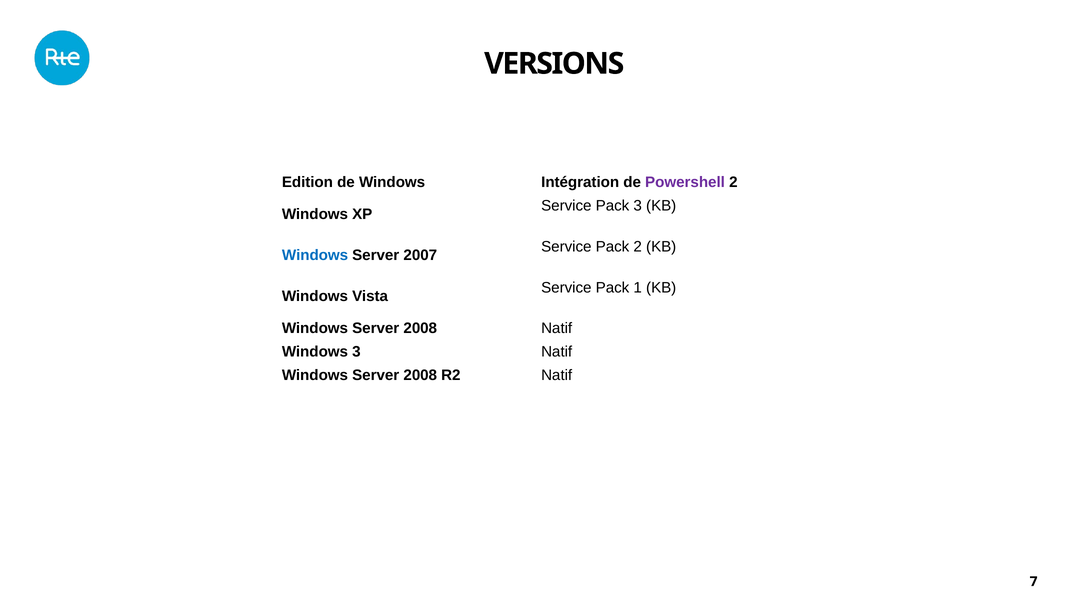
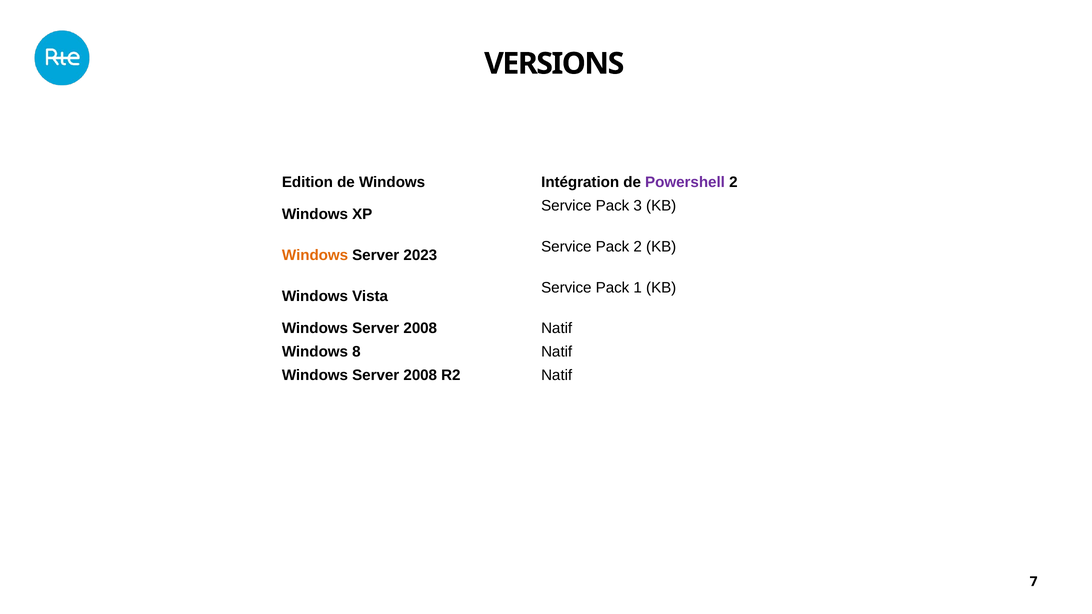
Windows colour: blue -> orange (315, 255)
2007: 2007 -> 2023 (420, 255)
Windows 3: 3 -> 8 (356, 352)
